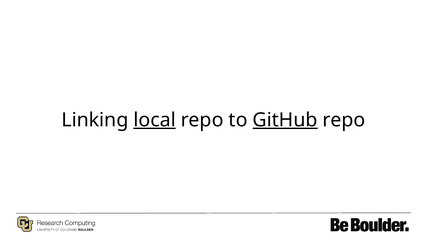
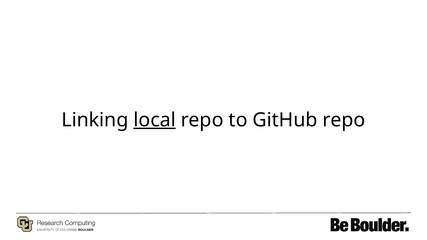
GitHub underline: present -> none (285, 120)
